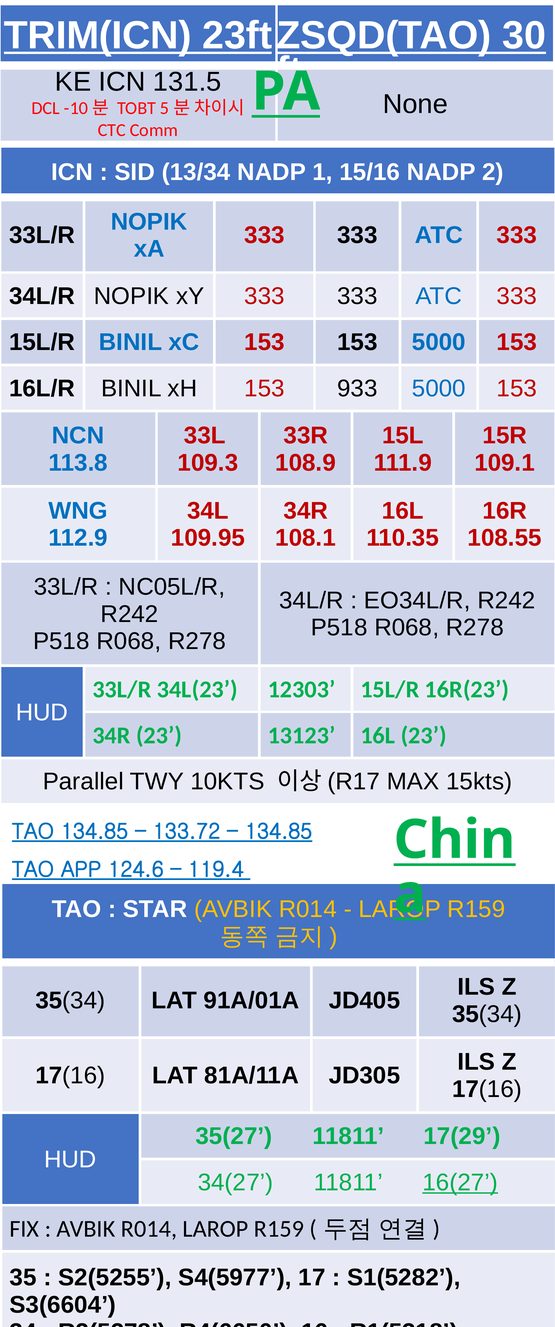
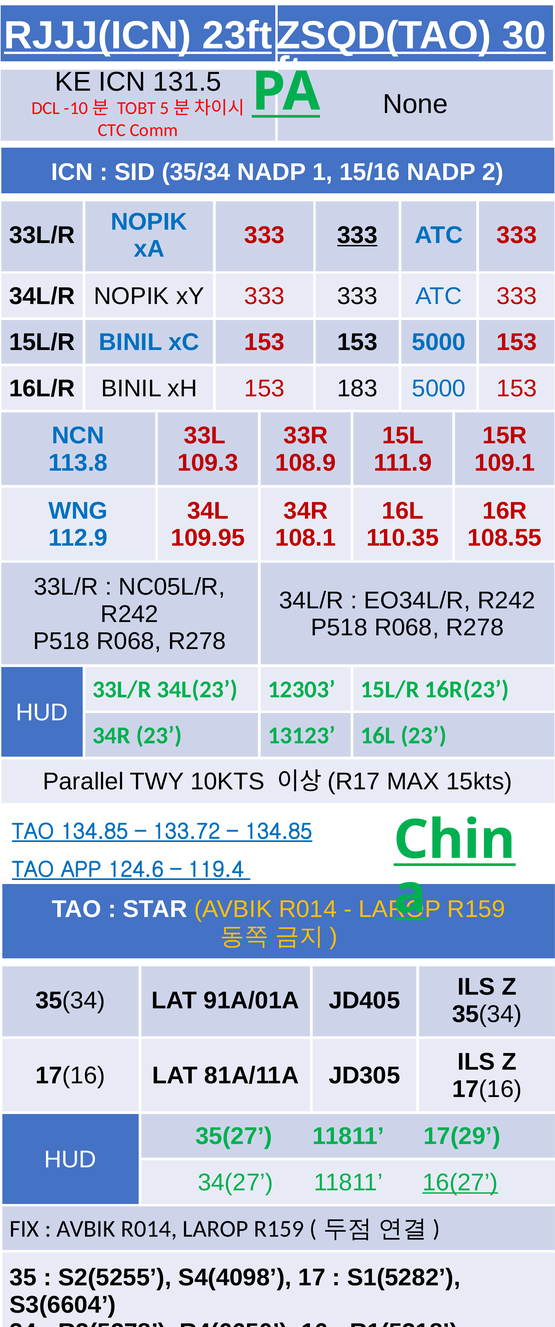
TRIM(ICN: TRIM(ICN -> RJJJ(ICN (98, 35)
13/34: 13/34 -> 35/34 (196, 172)
333 underline: none -> present (357, 235)
933: 933 -> 183 (357, 389)
S4(5977: S4(5977 -> S4(4098 (235, 1278)
